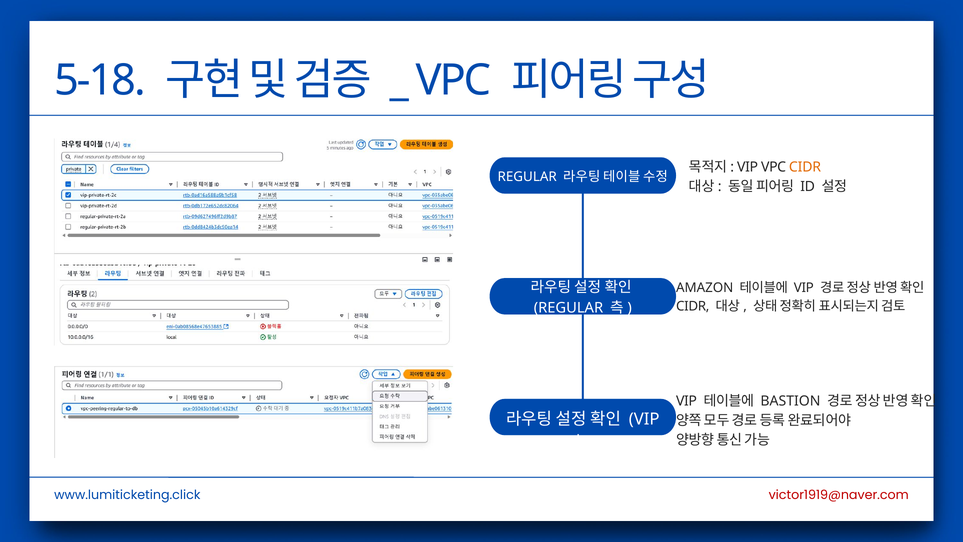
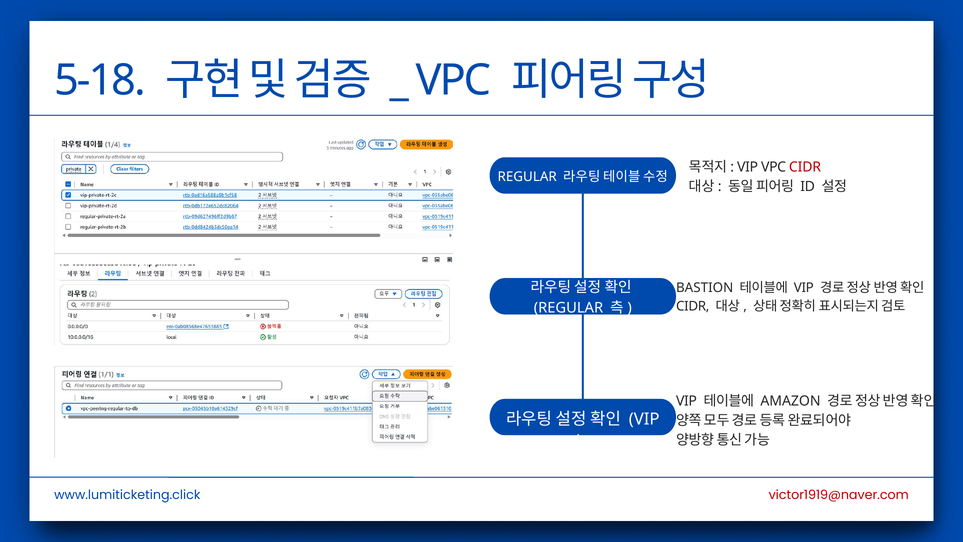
CIDR colour: orange -> red (805, 167)
AMAZON: AMAZON -> BASTION (705, 288)
BASTION: BASTION -> AMAZON (790, 401)
